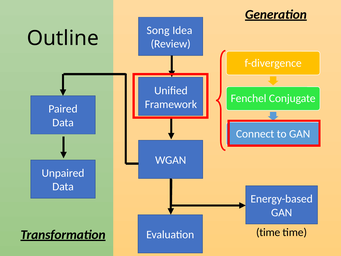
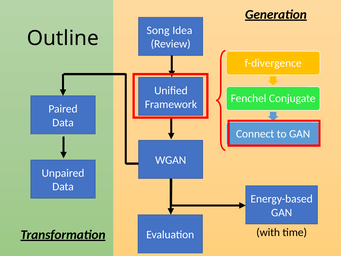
Transformation time: time -> with (268, 232)
